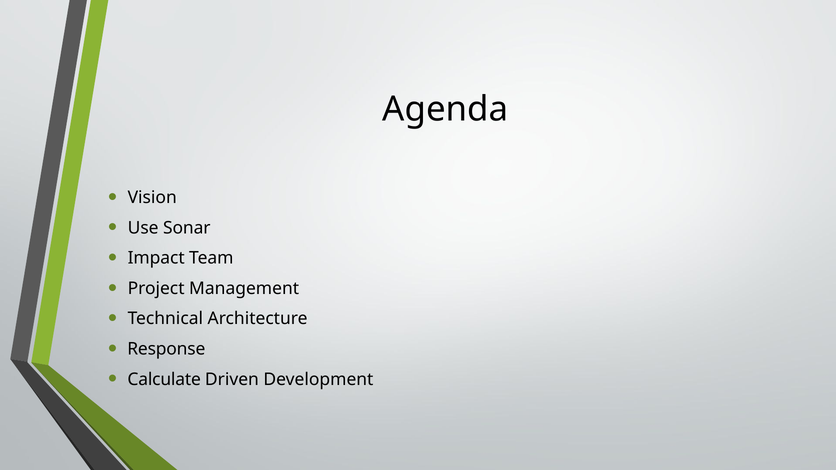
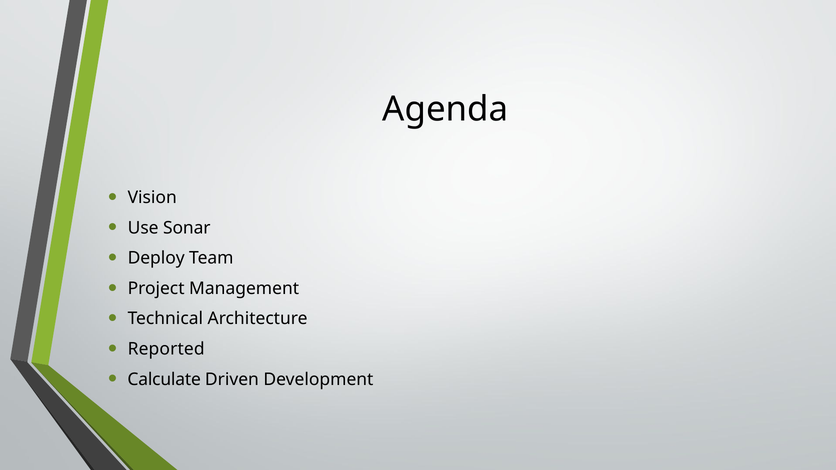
Impact: Impact -> Deploy (156, 258)
Response: Response -> Reported (166, 349)
